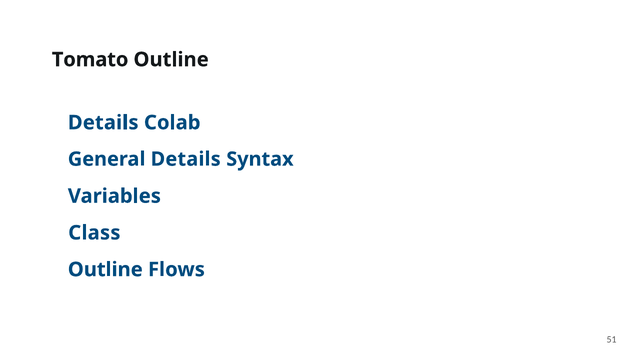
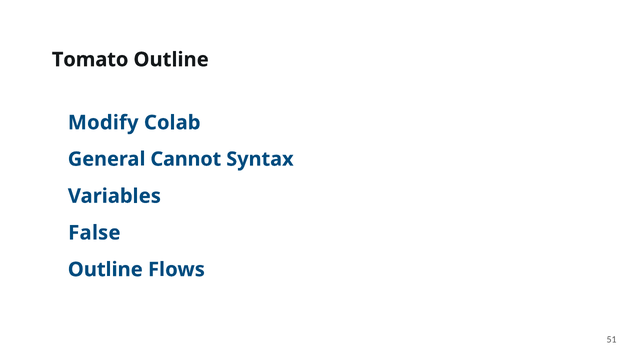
Details: Details -> Modify (103, 123)
General Details: Details -> Cannot (186, 159)
Class: Class -> False (94, 233)
